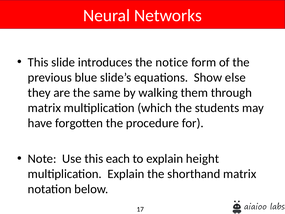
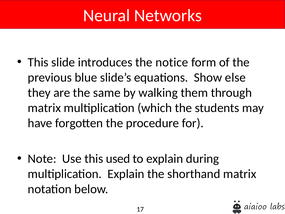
each: each -> used (118, 159)
height: height -> during (203, 159)
